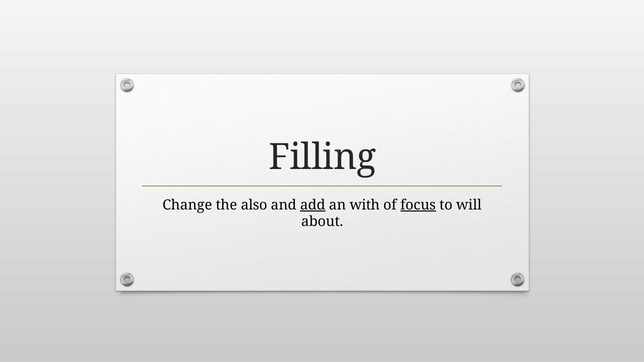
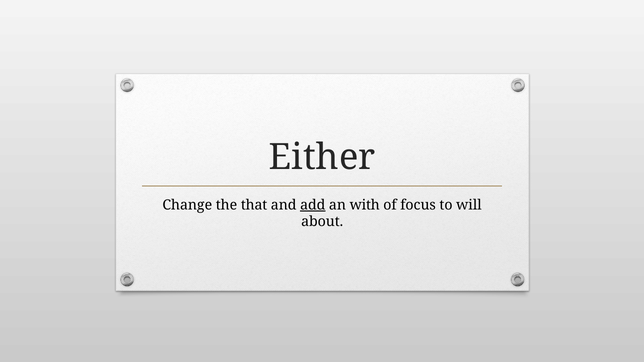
Filling: Filling -> Either (322, 157)
also: also -> that (254, 205)
focus underline: present -> none (418, 205)
